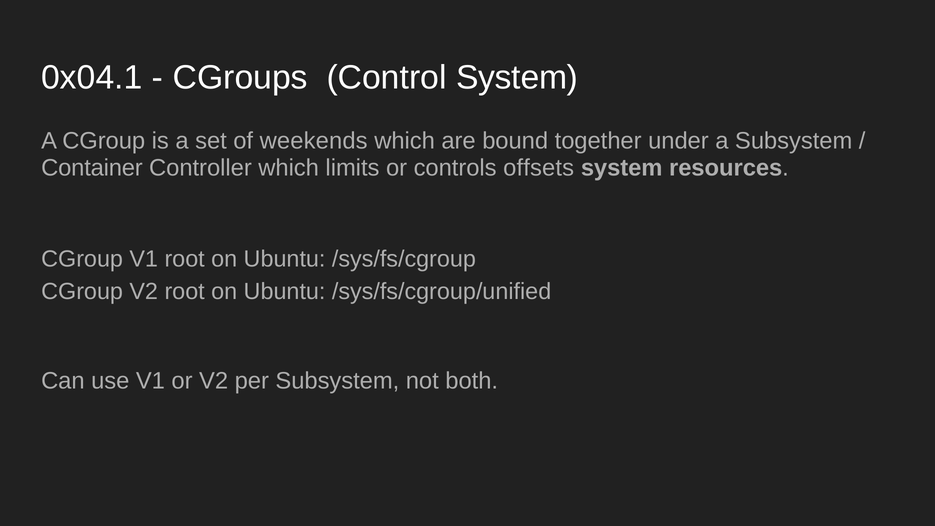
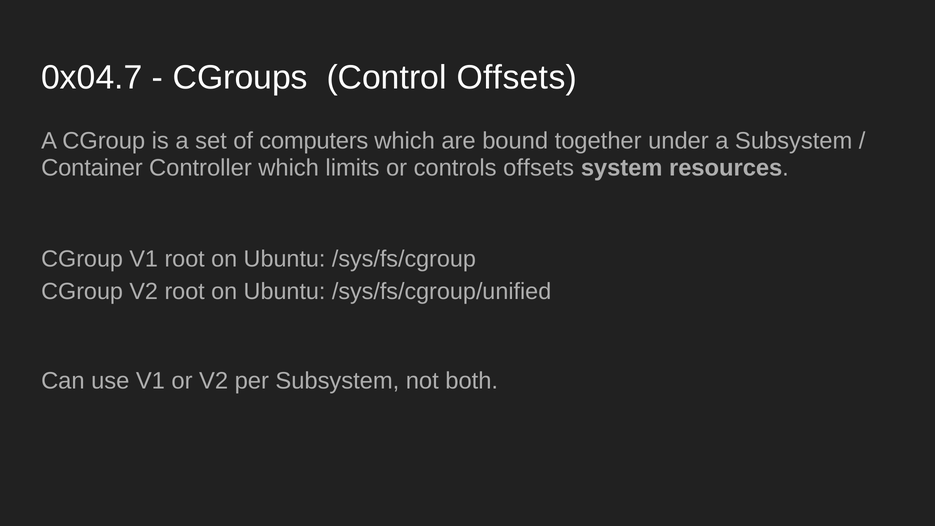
0x04.1: 0x04.1 -> 0x04.7 (92, 77)
Control System: System -> Offsets (517, 77)
weekends: weekends -> computers (314, 141)
